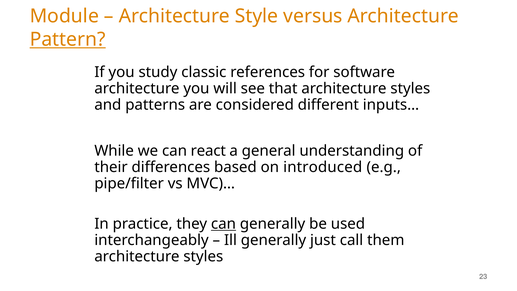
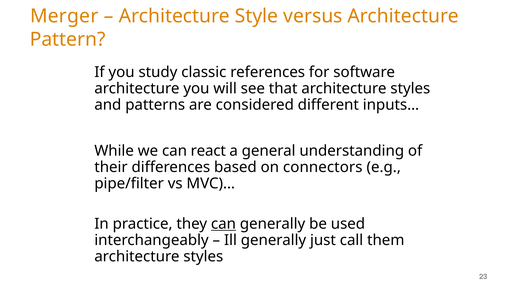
Module: Module -> Merger (64, 16)
Pattern underline: present -> none (68, 39)
introduced: introduced -> connectors (323, 167)
